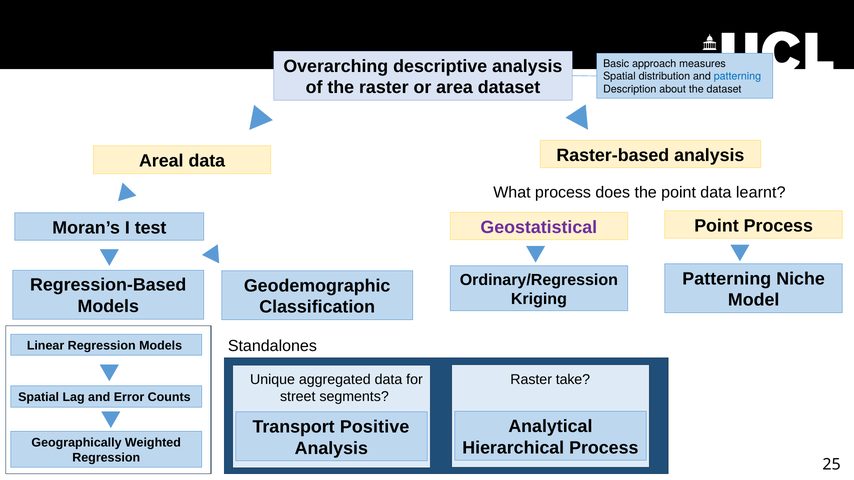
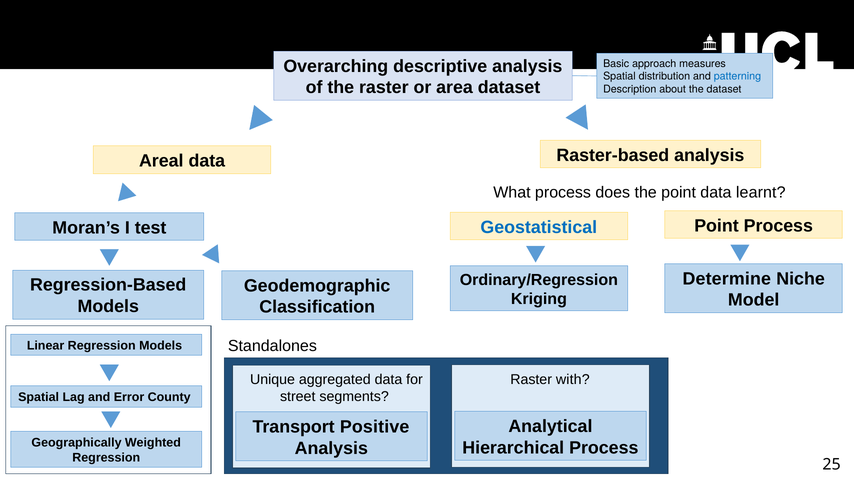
Geostatistical colour: purple -> blue (539, 227)
Patterning: Patterning -> Determine (727, 279)
take: take -> with (573, 380)
Counts: Counts -> County (169, 398)
